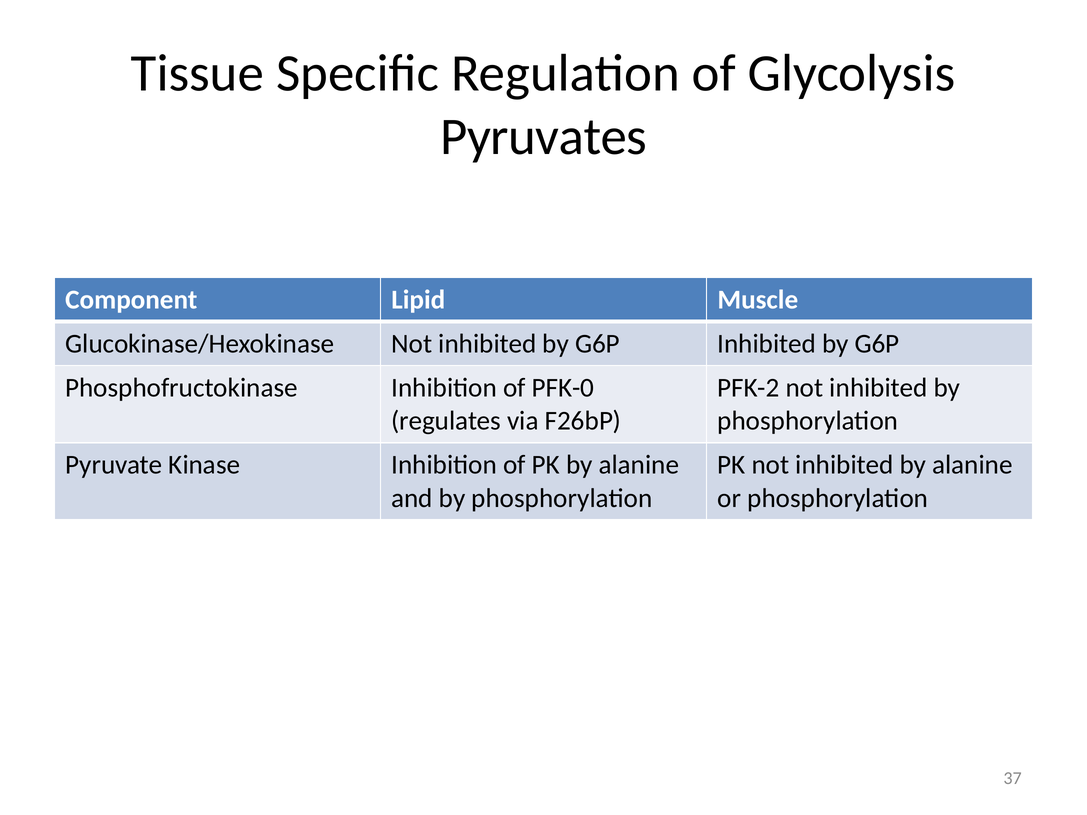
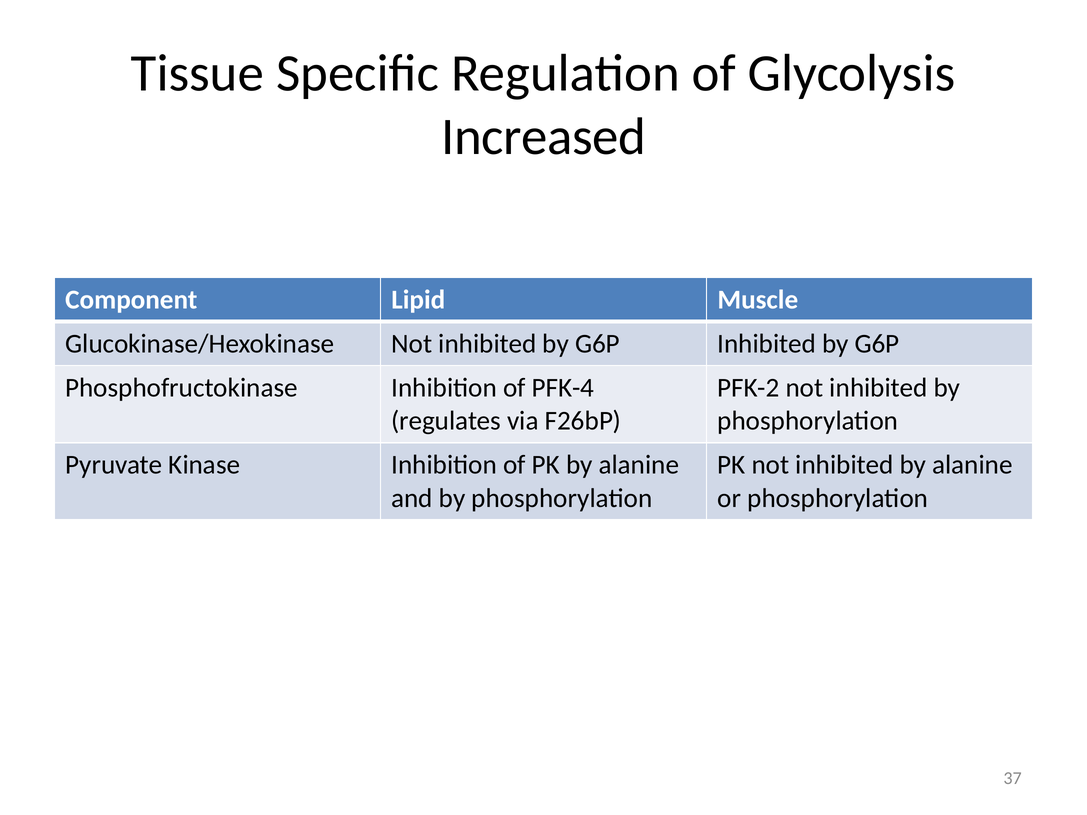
Pyruvates: Pyruvates -> Increased (544, 137)
PFK-0: PFK-0 -> PFK-4 (563, 388)
